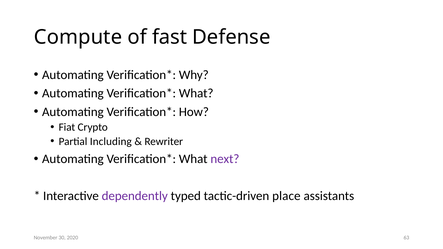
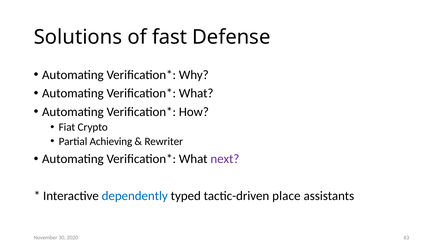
Compute: Compute -> Solutions (78, 37)
Including: Including -> Achieving (111, 141)
dependently colour: purple -> blue (135, 196)
